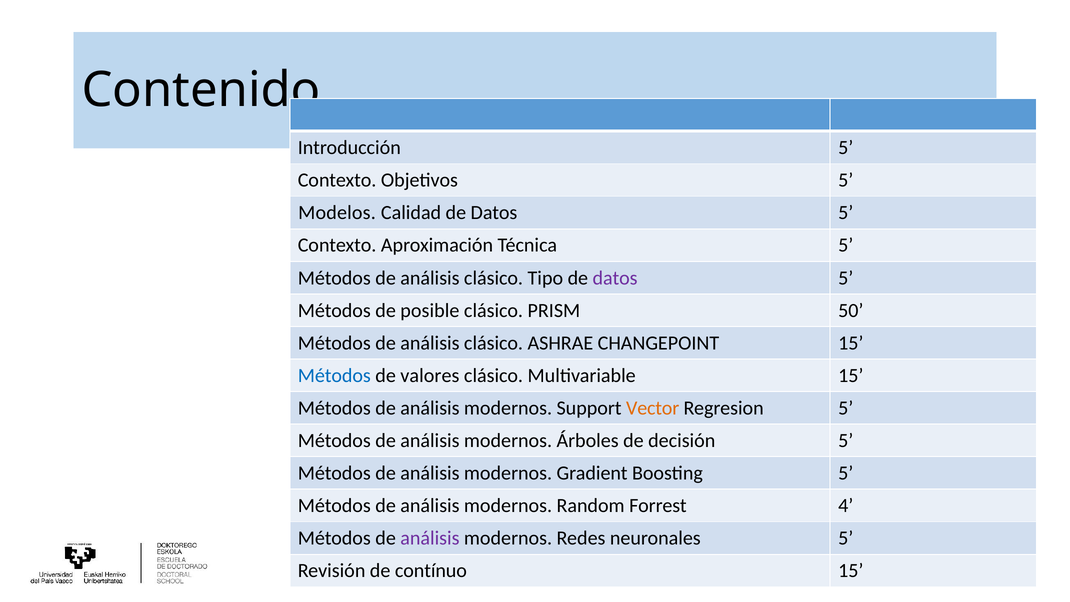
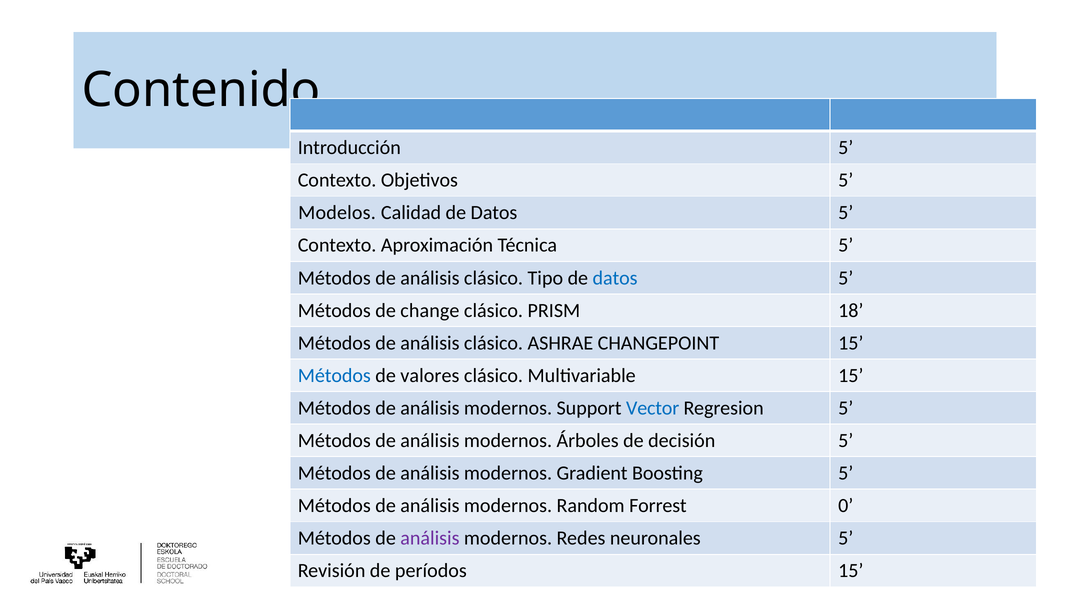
datos colour: purple -> blue (615, 278)
posible: posible -> change (430, 310)
50: 50 -> 18 (851, 310)
Vector colour: orange -> blue (653, 408)
4: 4 -> 0 (846, 506)
contínuo: contínuo -> períodos (431, 571)
